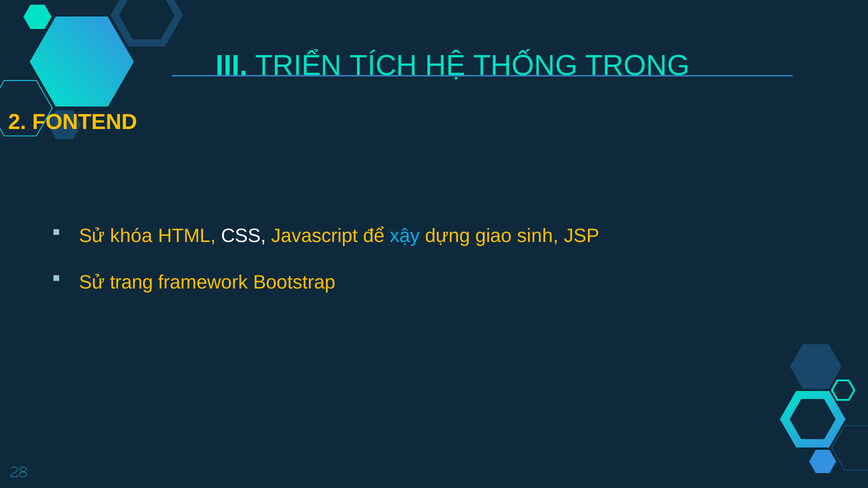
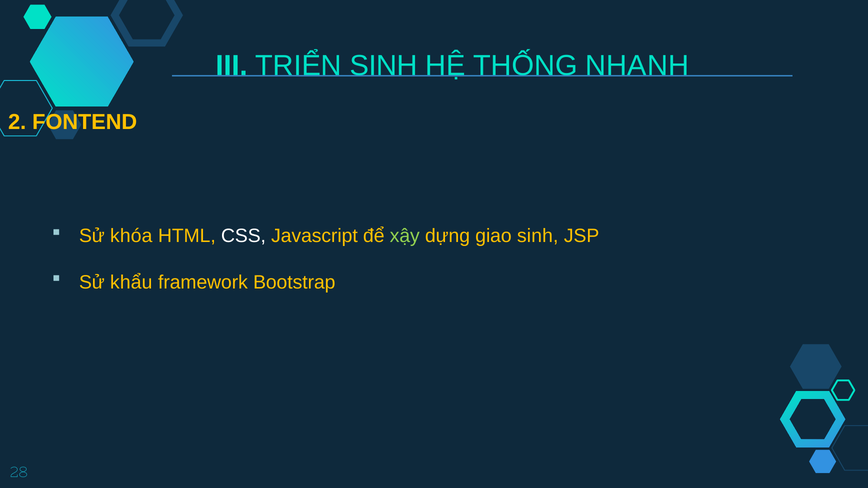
TRIỂN TÍCH: TÍCH -> SINH (384, 66)
TRONG: TRONG -> NHANH (637, 66)
xậy colour: light blue -> light green (405, 236)
trang: trang -> khẩu (131, 282)
